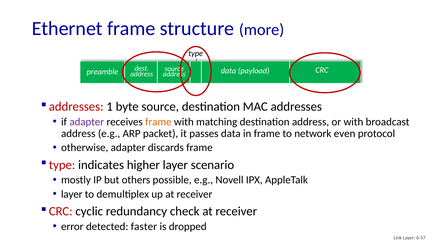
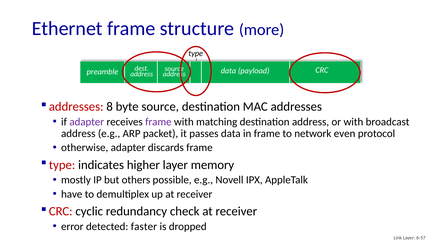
1: 1 -> 8 (110, 107)
frame colour: orange -> purple (158, 122)
scenario: scenario -> memory (212, 165)
layer: layer -> have (72, 194)
